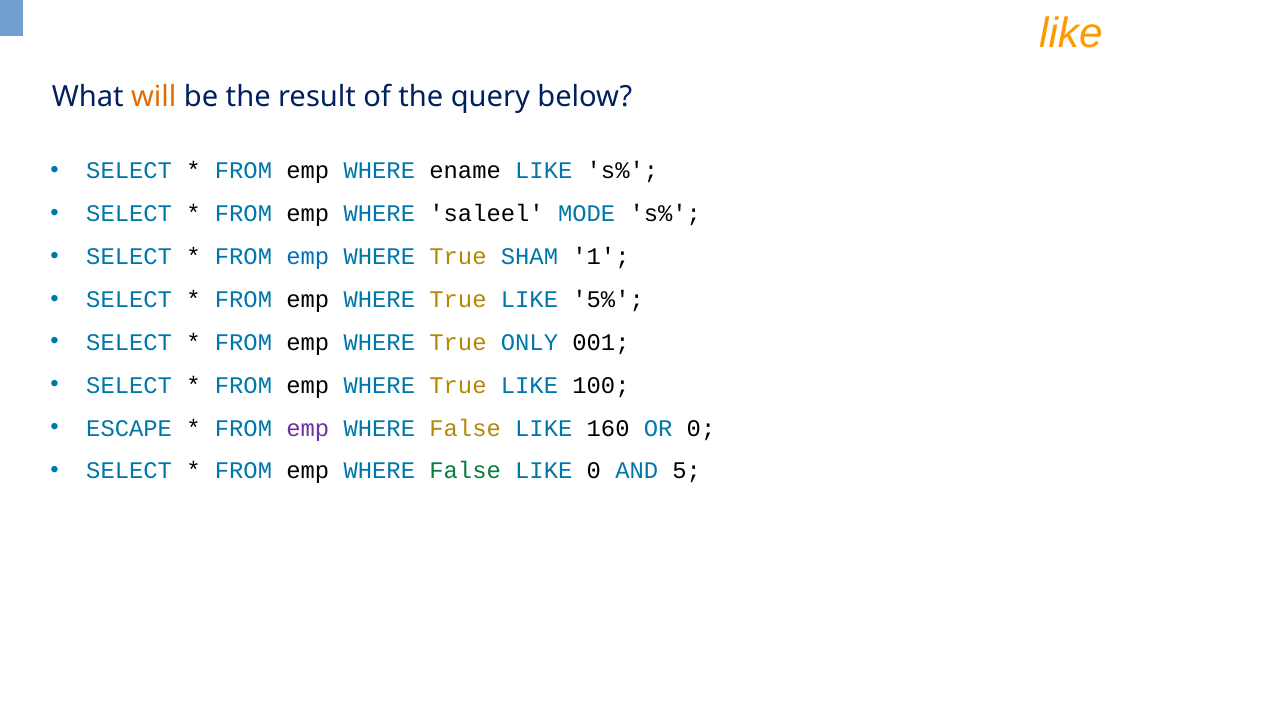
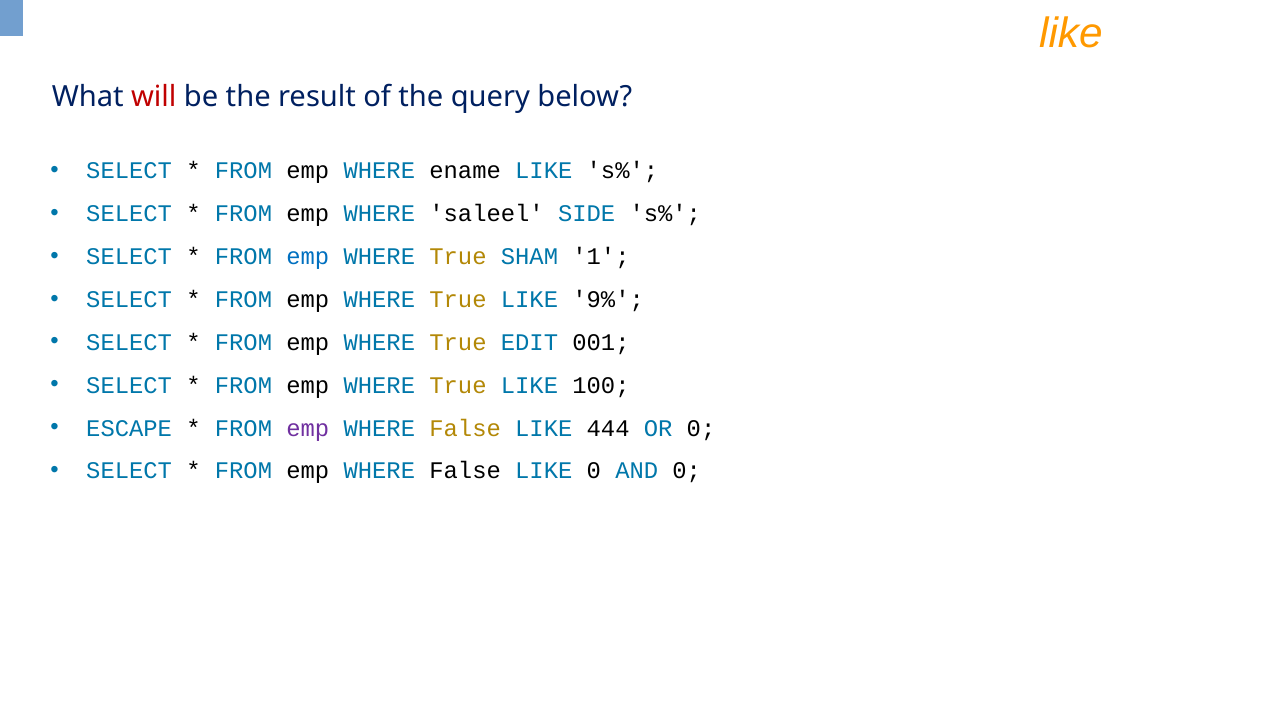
will colour: orange -> red (154, 96)
MODE: MODE -> SIDE (587, 214)
5%: 5% -> 9% (608, 299)
ONLY: ONLY -> EDIT (529, 342)
160: 160 -> 444 (608, 428)
False colour: green -> black (465, 471)
AND 5: 5 -> 0 (687, 471)
